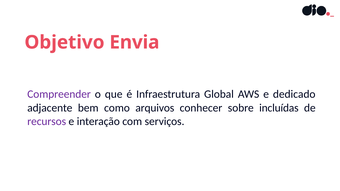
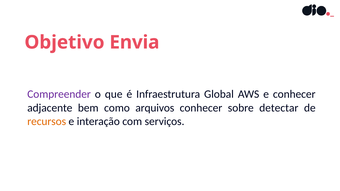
e dedicado: dedicado -> conhecer (294, 94)
incluídas: incluídas -> detectar (279, 108)
recursos colour: purple -> orange (47, 122)
